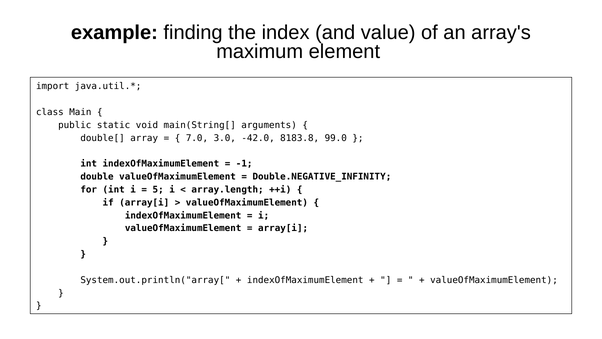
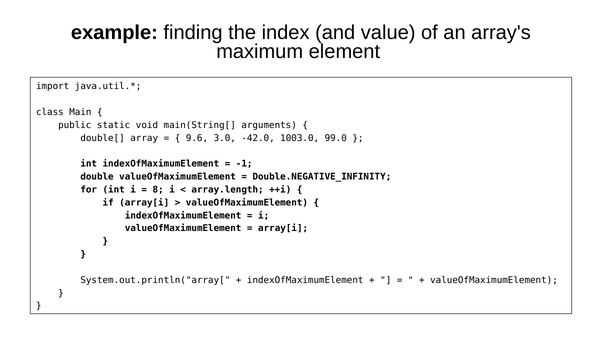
7.0: 7.0 -> 9.6 (197, 138)
8183.8: 8183.8 -> 1003.0 (300, 138)
5: 5 -> 8 (158, 190)
